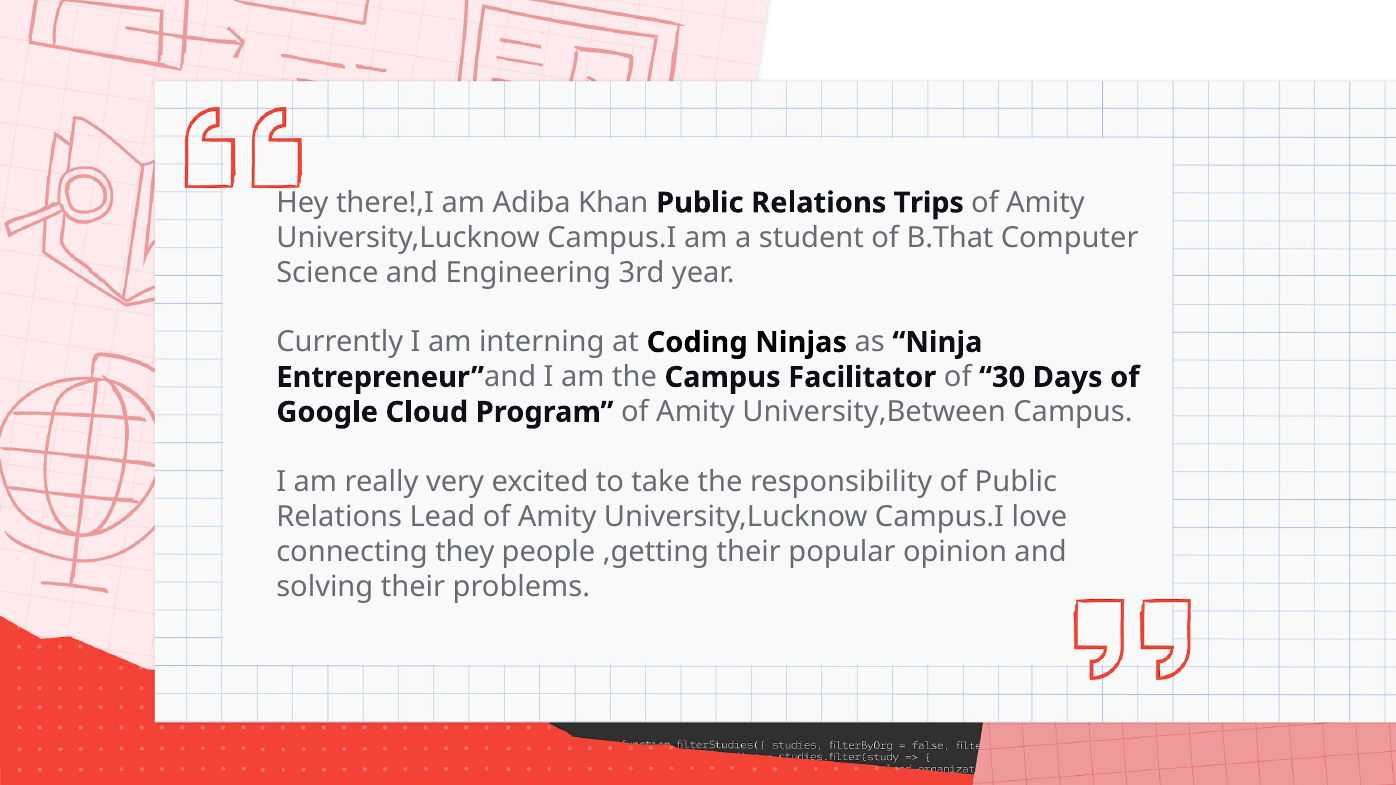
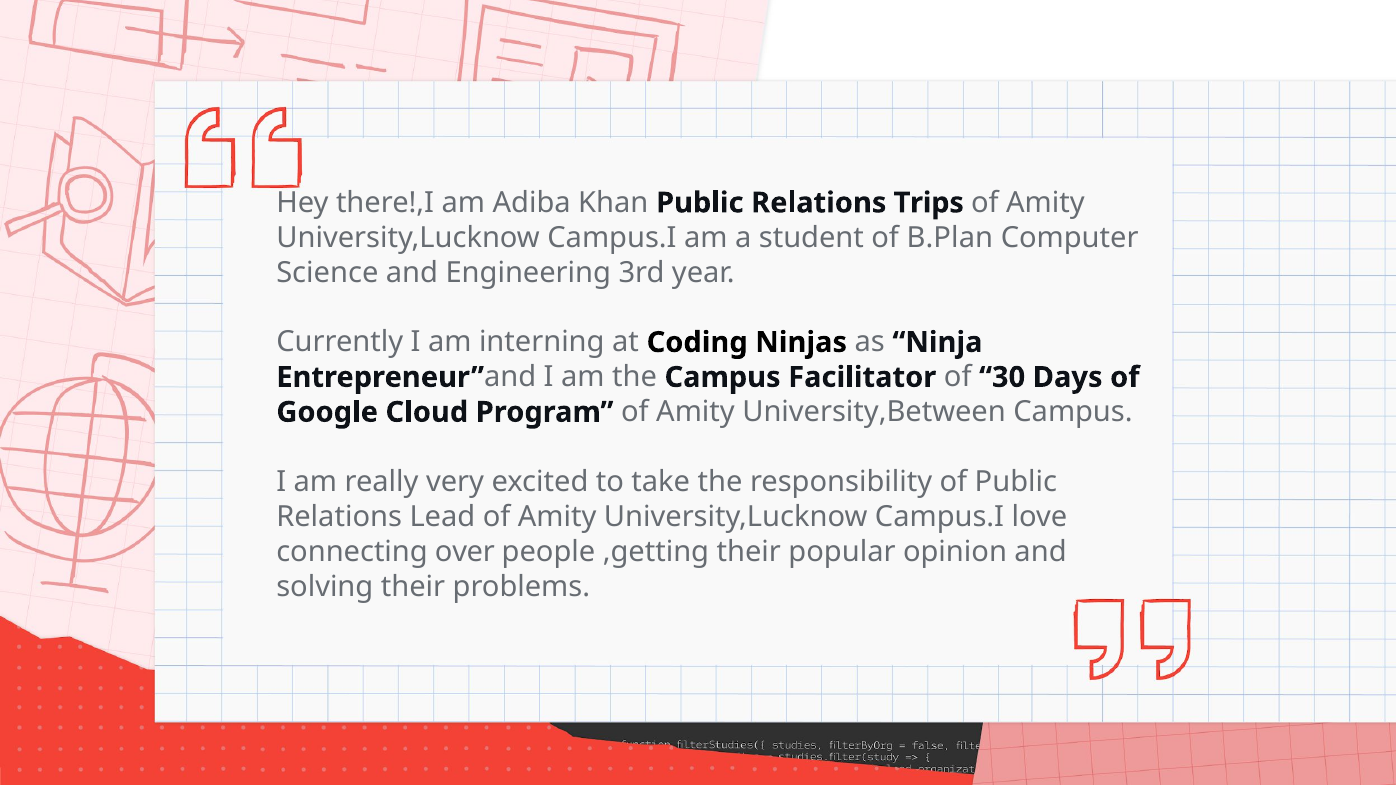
B.That: B.That -> B.Plan (950, 238)
they: they -> over (465, 552)
